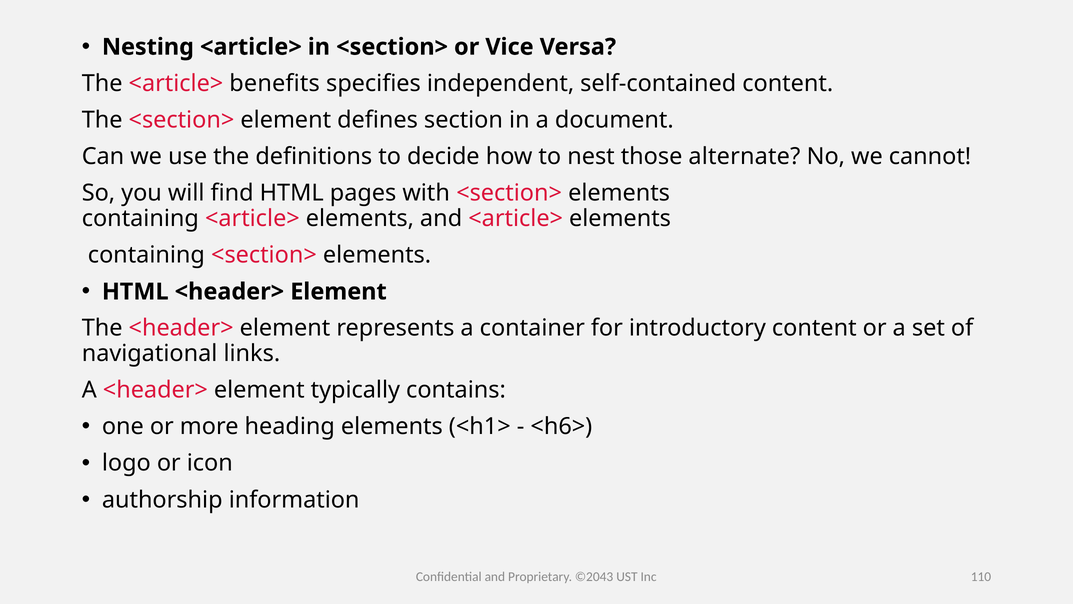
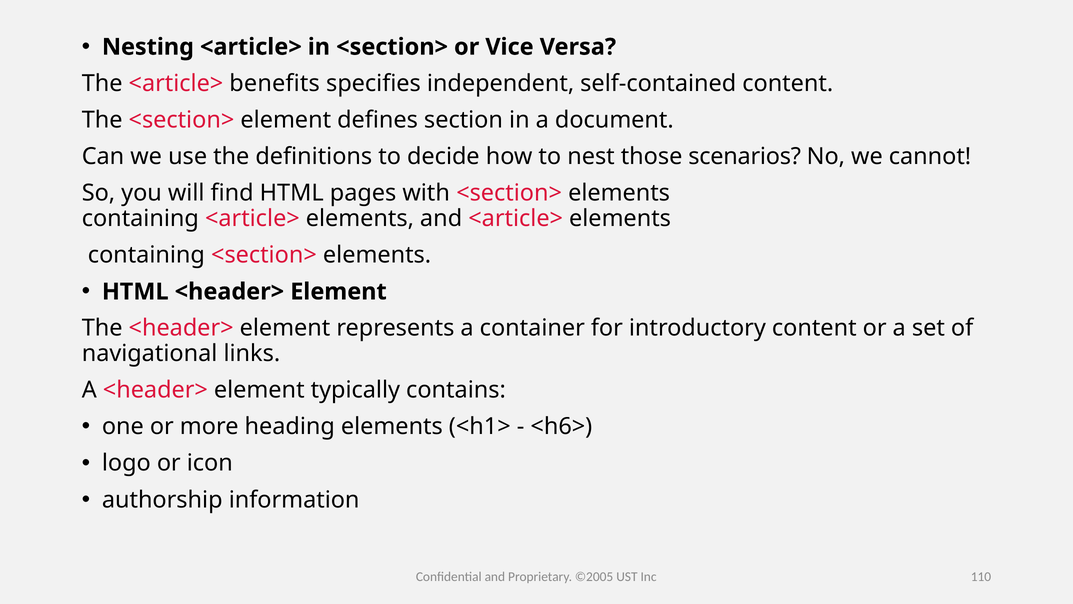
alternate: alternate -> scenarios (745, 156)
©2043: ©2043 -> ©2005 (594, 576)
